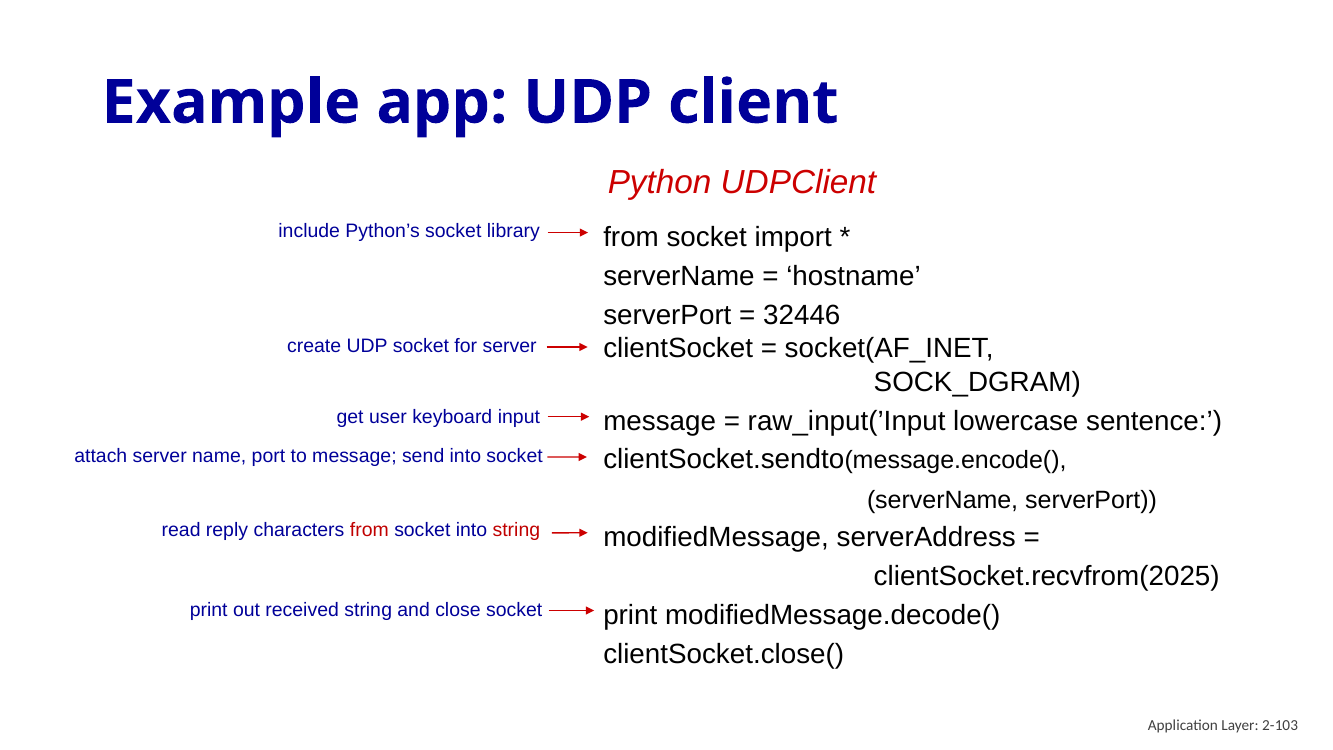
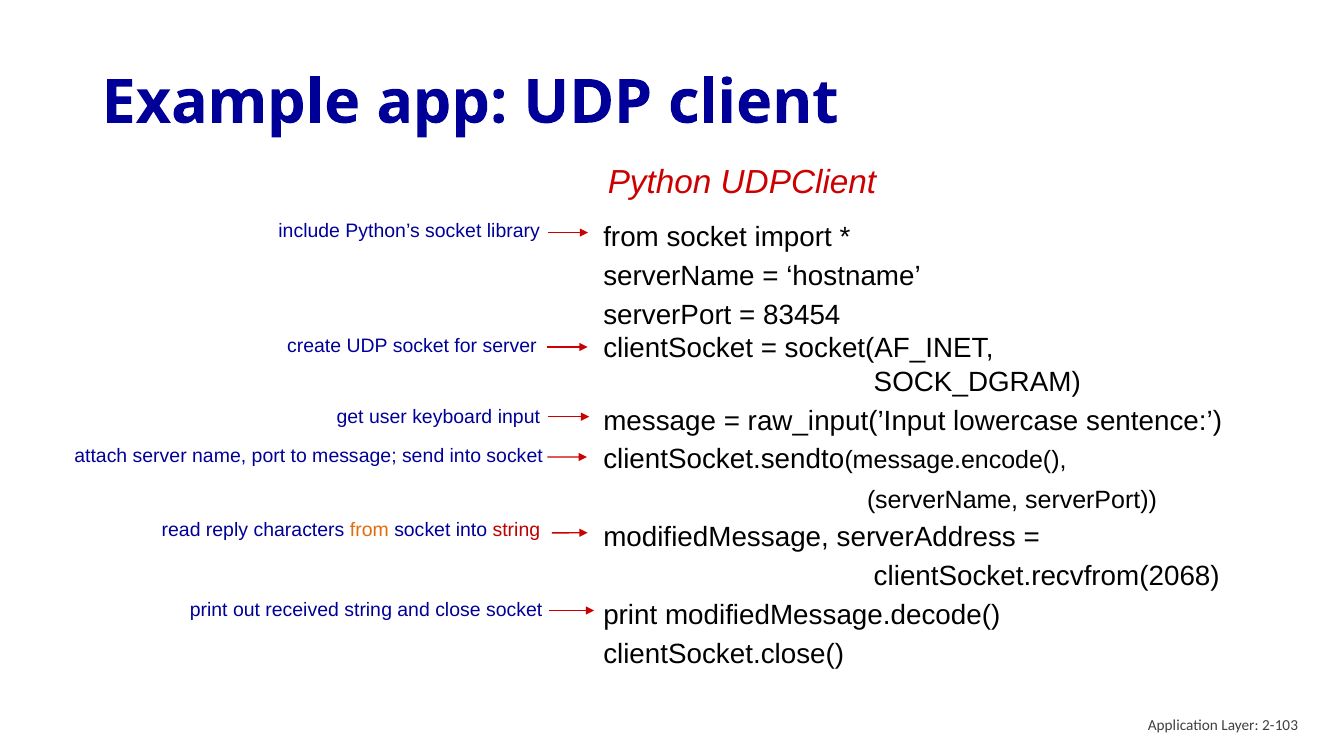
32446: 32446 -> 83454 (802, 315)
from colour: red -> orange (369, 530)
clientSocket.recvfrom(2025: clientSocket.recvfrom(2025 -> clientSocket.recvfrom(2068 (1047, 576)
